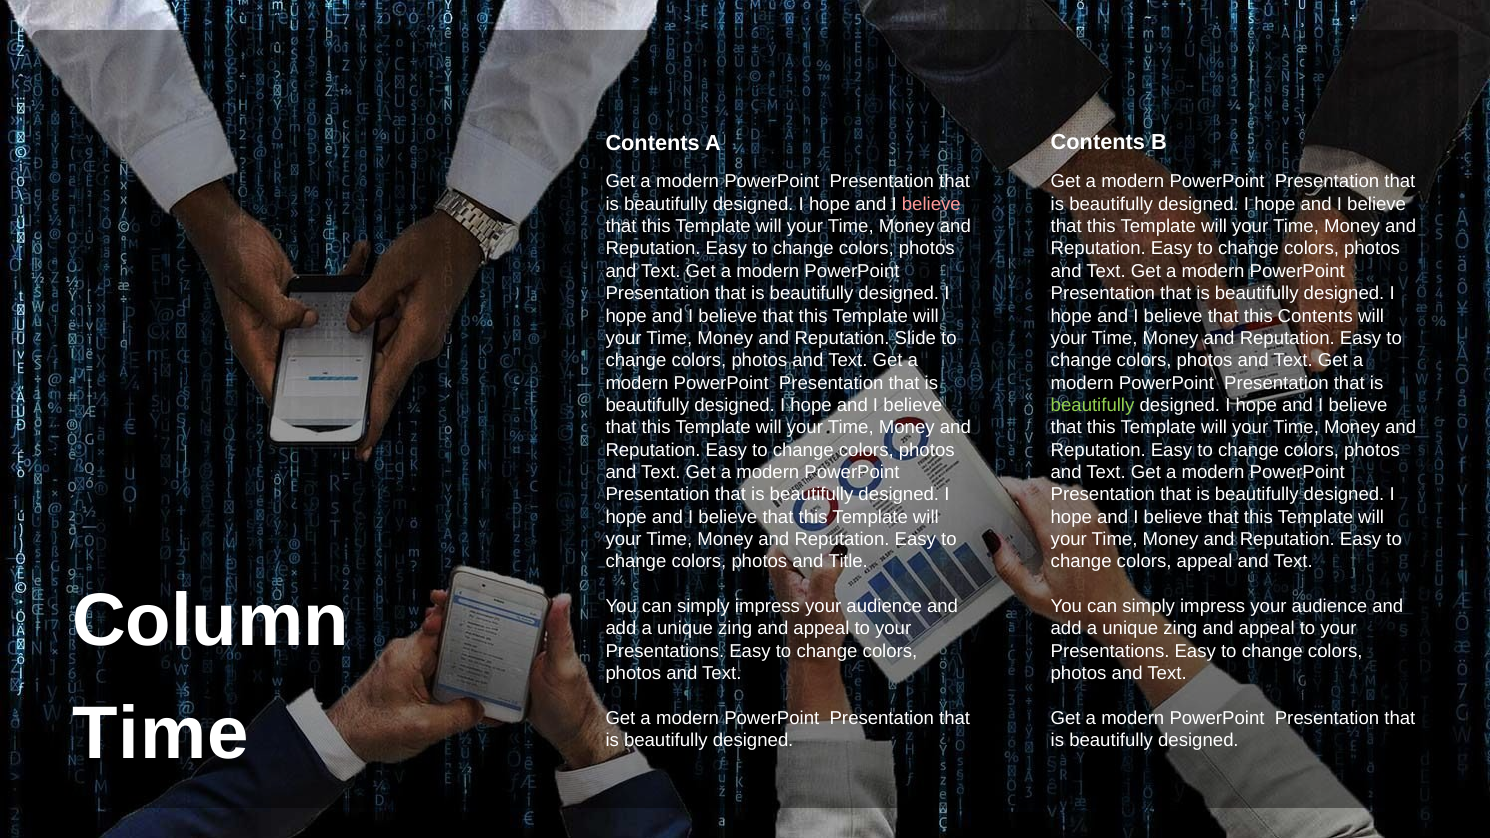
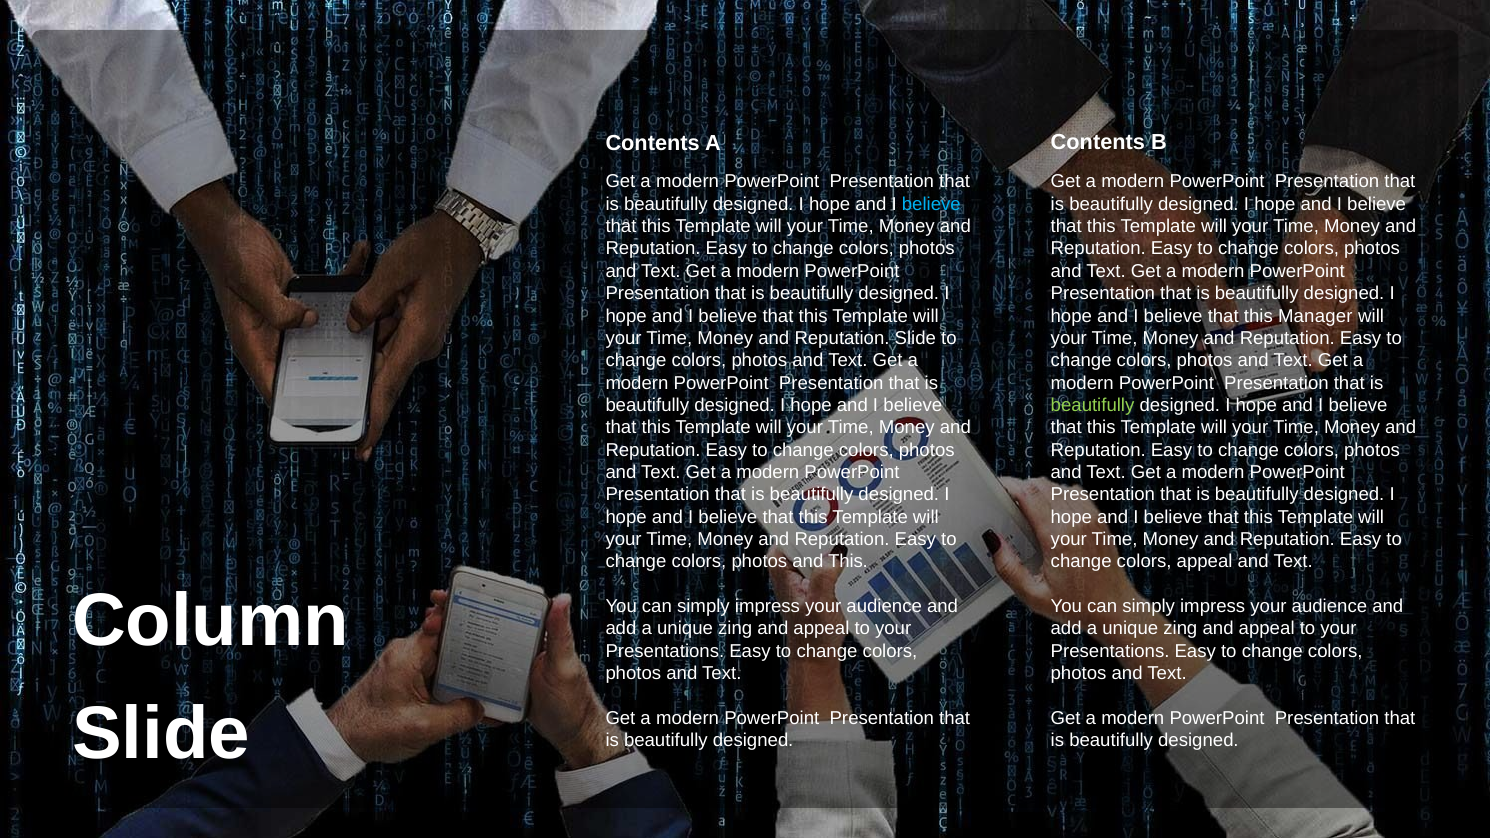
believe colour: pink -> light blue (931, 204)
this Contents: Contents -> Manager (1315, 316)
and Title: Title -> This (848, 562)
Time: Time -> Slide (161, 734)
